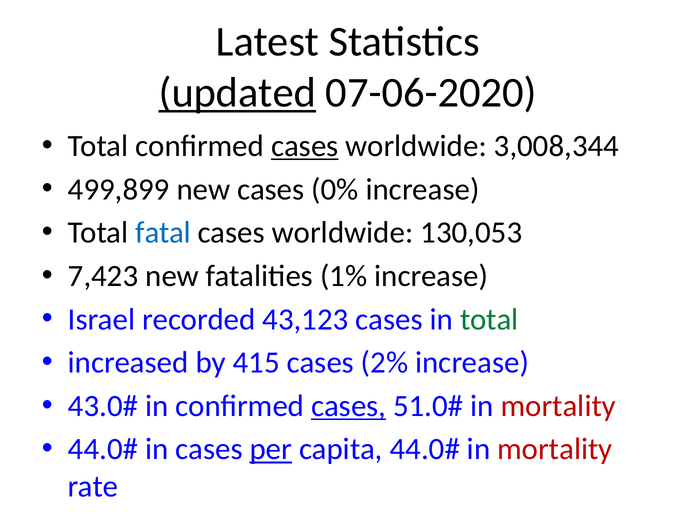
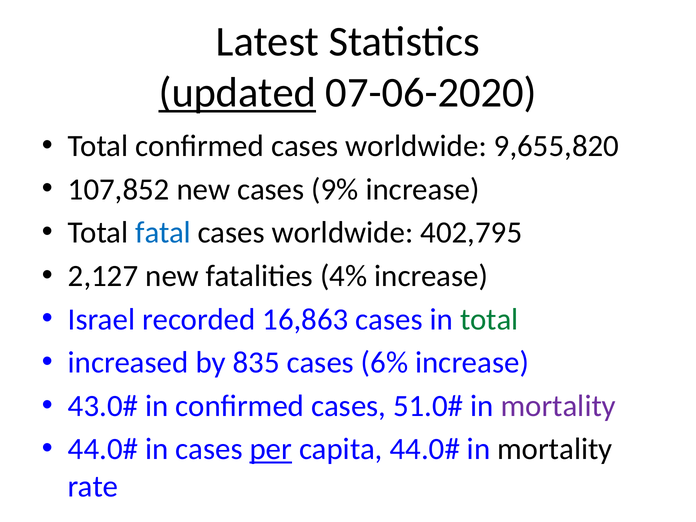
cases underline: present -> none (305, 146)
3,008,344: 3,008,344 -> 9,655,820 (556, 146)
499,899: 499,899 -> 107,852 (119, 189)
0%: 0% -> 9% (335, 189)
130,053: 130,053 -> 402,795 (471, 233)
7,423: 7,423 -> 2,127 (103, 276)
1%: 1% -> 4% (344, 276)
43,123: 43,123 -> 16,863 (305, 319)
415: 415 -> 835 (256, 363)
2%: 2% -> 6% (385, 363)
cases underline: present -> none (349, 406)
mortality colour: red -> purple (558, 406)
mortality colour: red -> black (555, 449)
